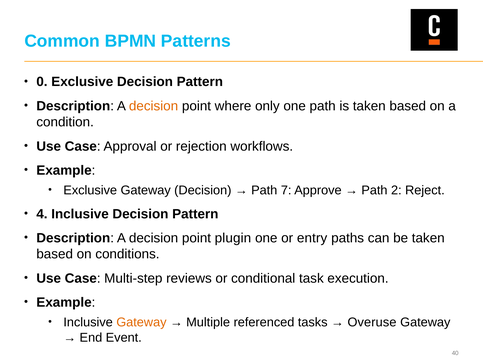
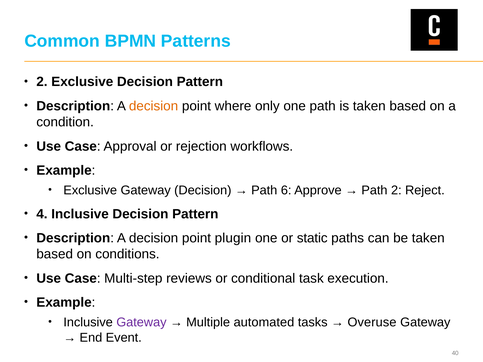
0: 0 -> 2 (42, 82)
7: 7 -> 6 (286, 190)
entry: entry -> static (312, 238)
Gateway colour: orange -> purple (141, 323)
referenced: referenced -> automated (264, 323)
